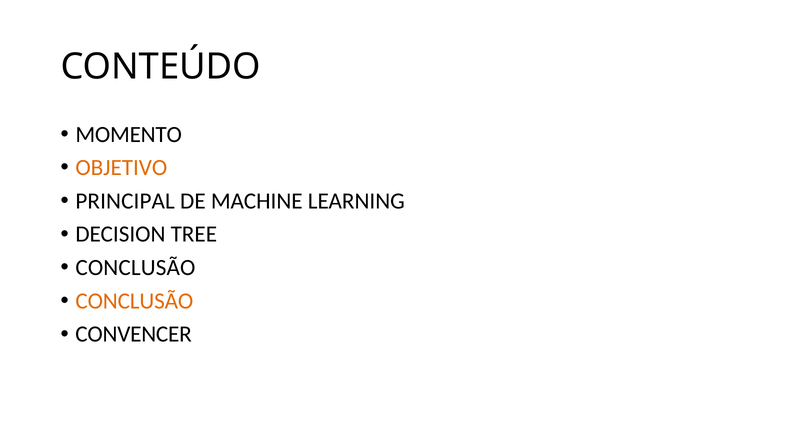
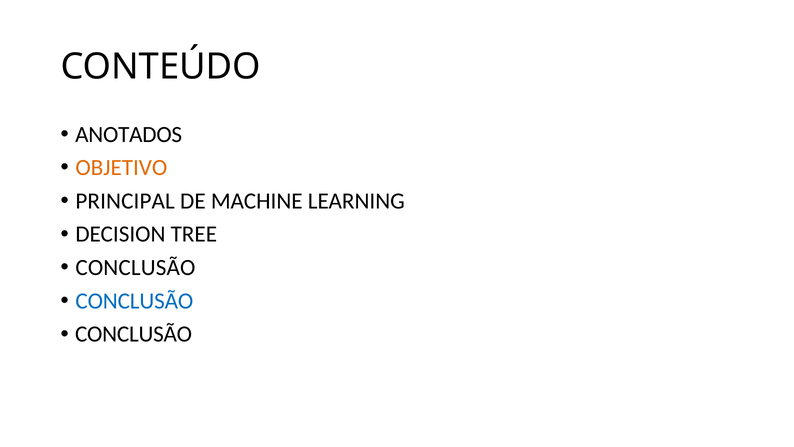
MOMENTO: MOMENTO -> ANOTADOS (129, 134)
CONCLUSÃO colour: orange -> blue (134, 301)
CONVENCER: CONVENCER -> CONCLUSÃO (134, 334)
